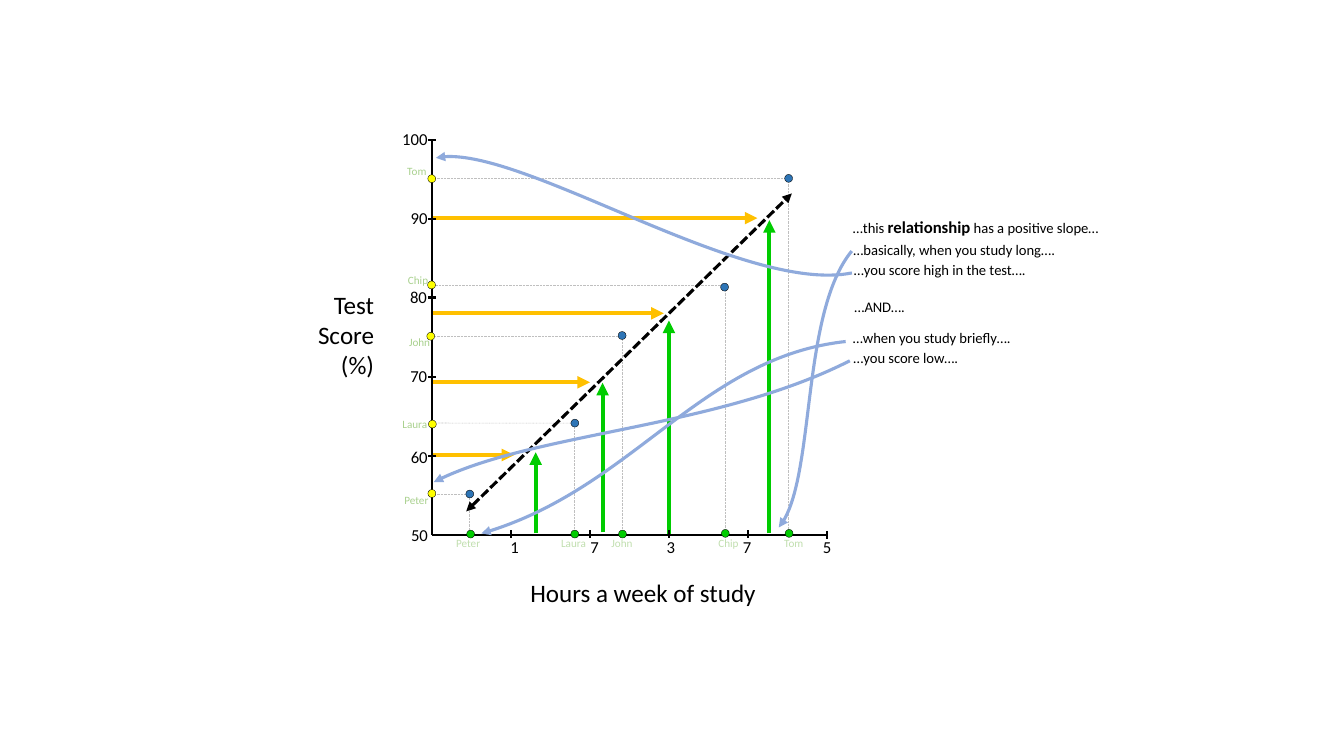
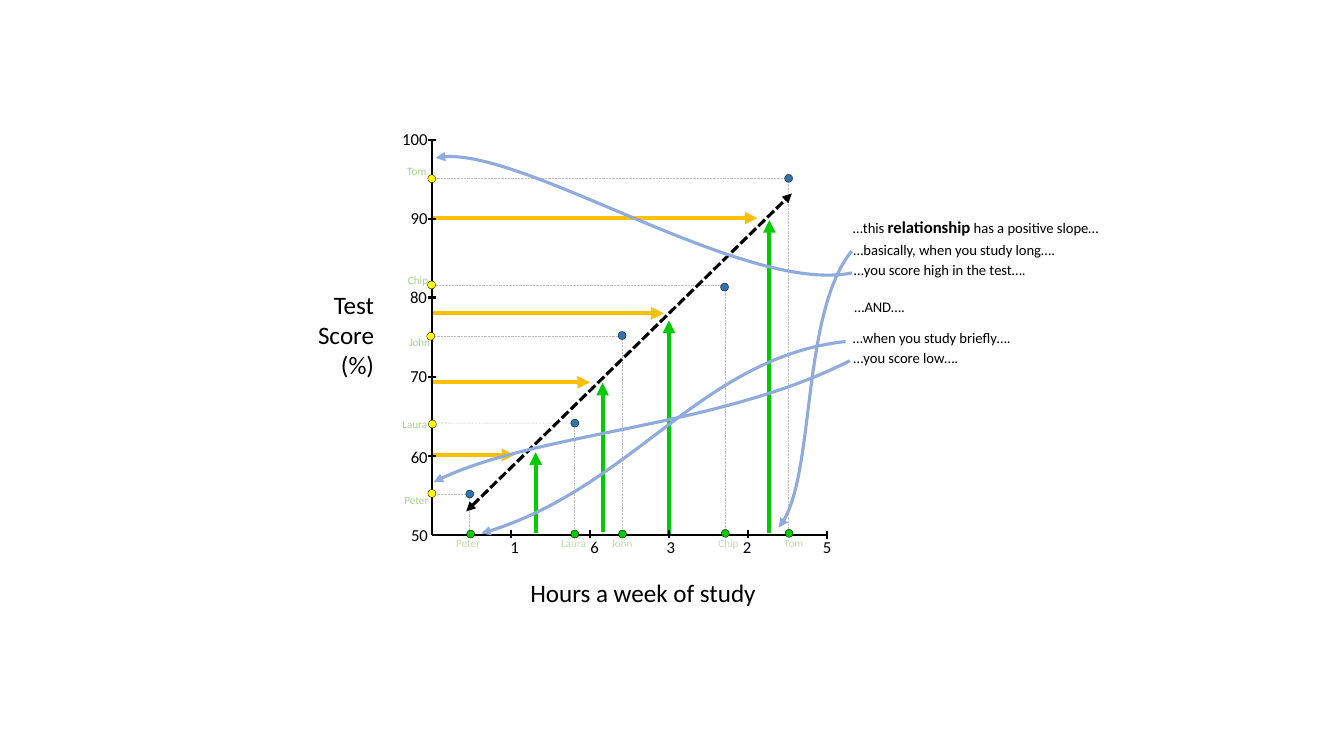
1 7: 7 -> 6 (595, 548)
3 7: 7 -> 2 (747, 548)
